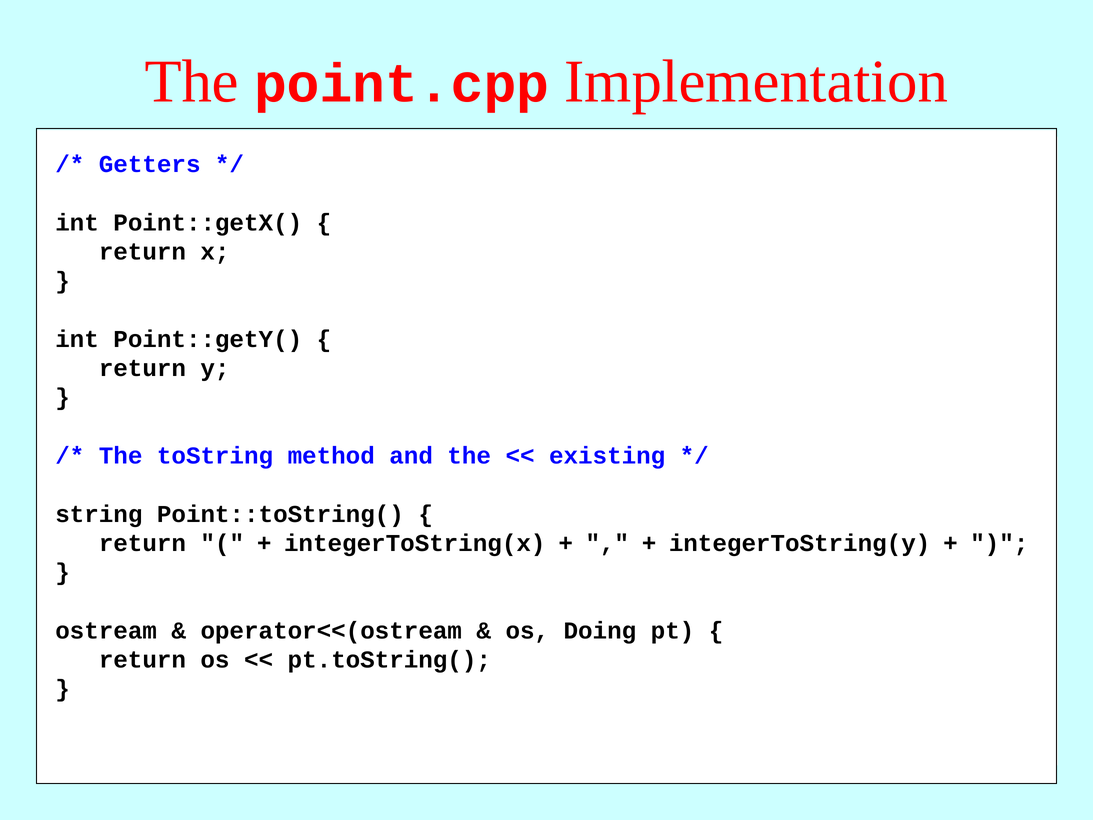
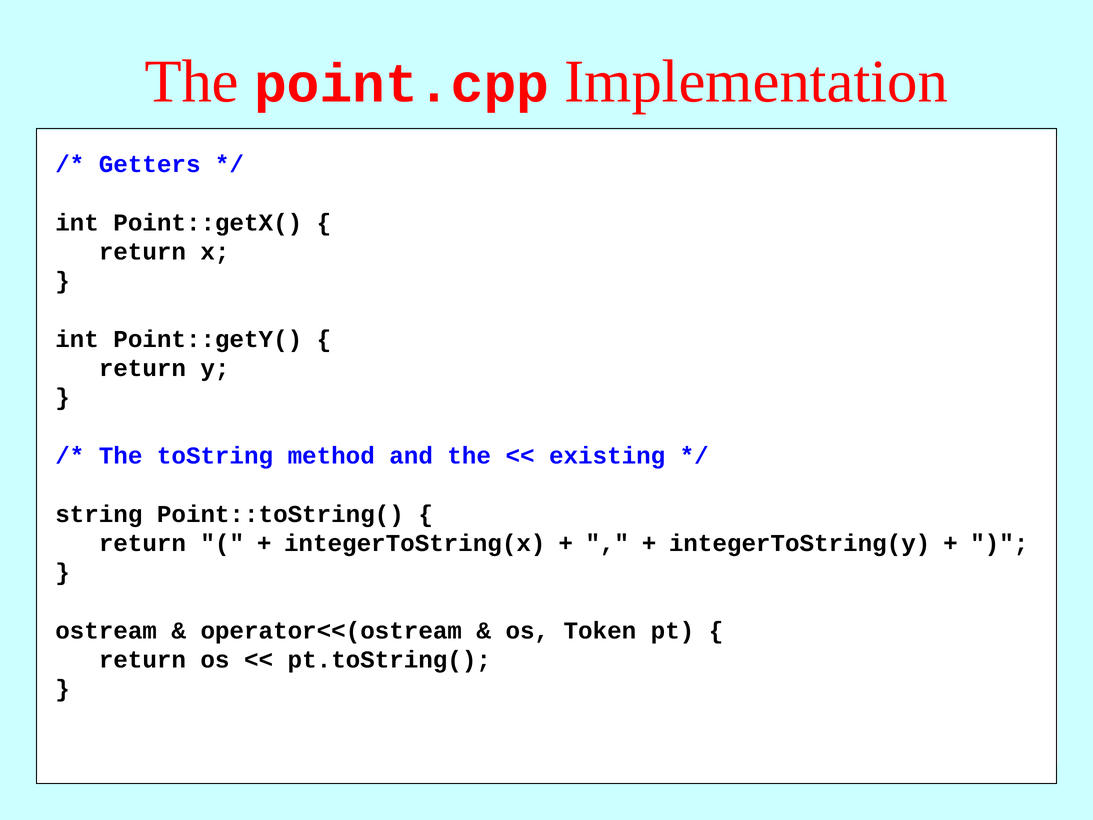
Doing: Doing -> Token (600, 630)
